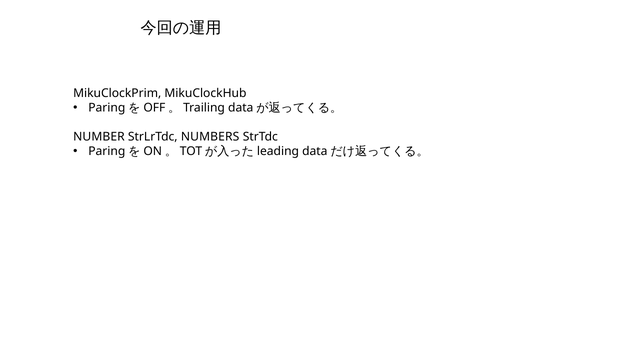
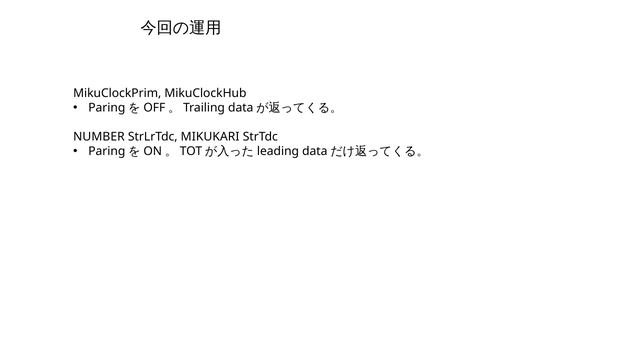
NUMBERS: NUMBERS -> MIKUKARI (210, 137)
